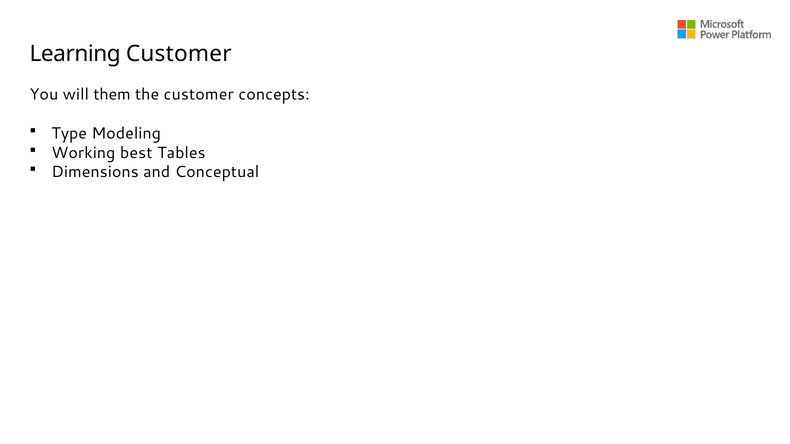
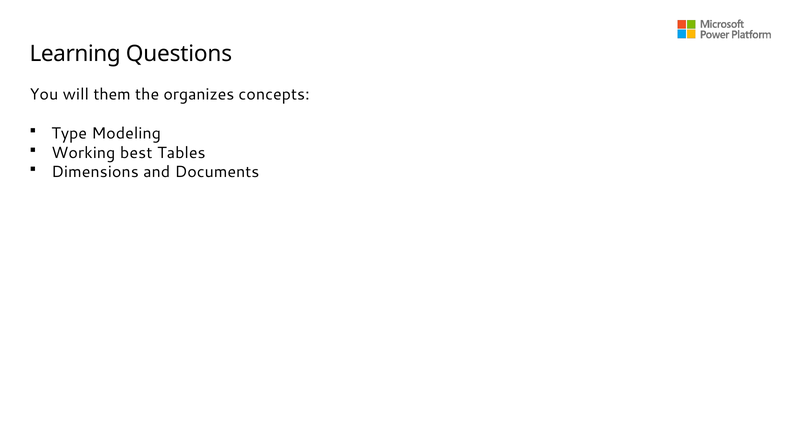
Learning Customer: Customer -> Questions (179, 54)
the customer: customer -> organizes (199, 95)
Conceptual: Conceptual -> Documents (217, 172)
